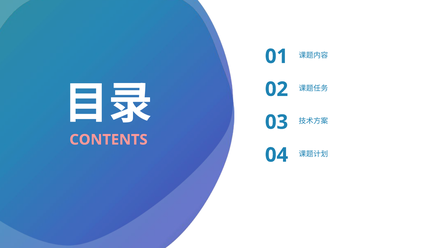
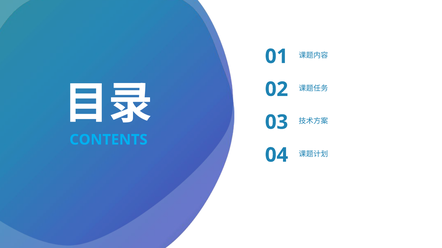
CONTENTS colour: pink -> light blue (108, 140)
